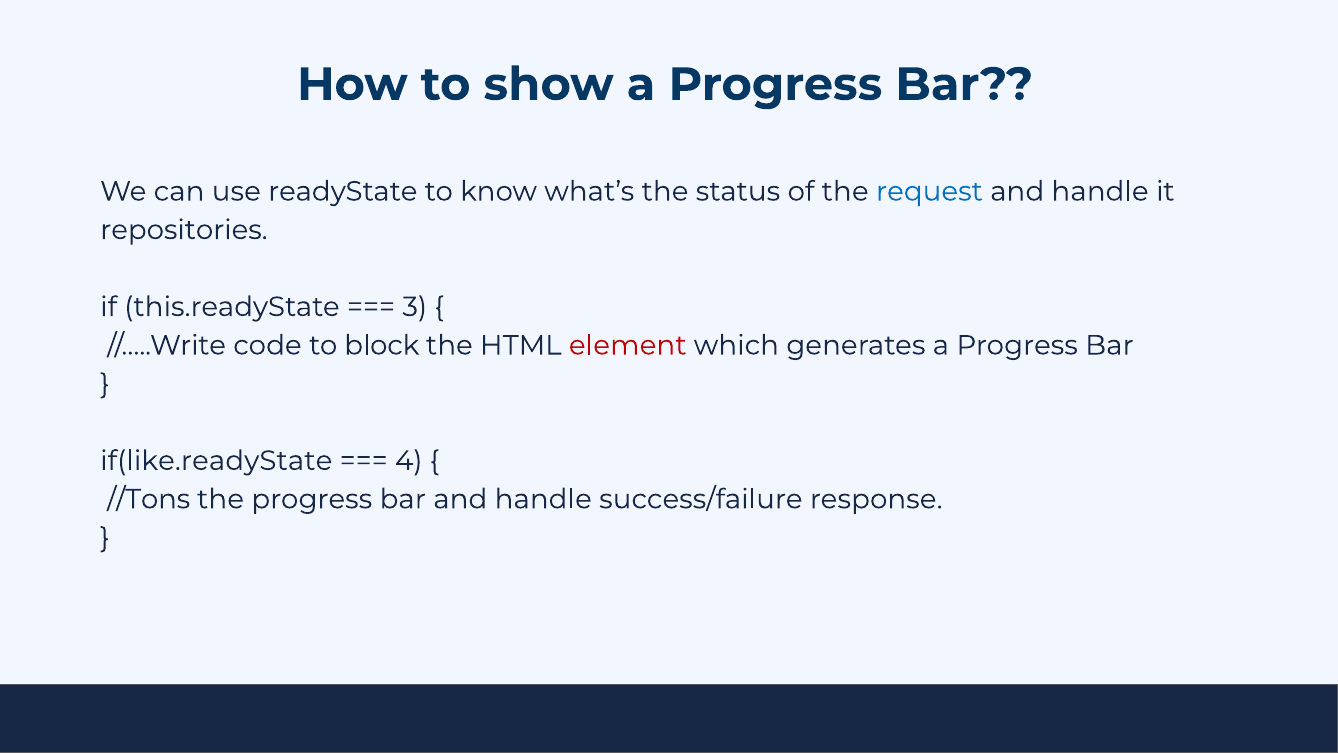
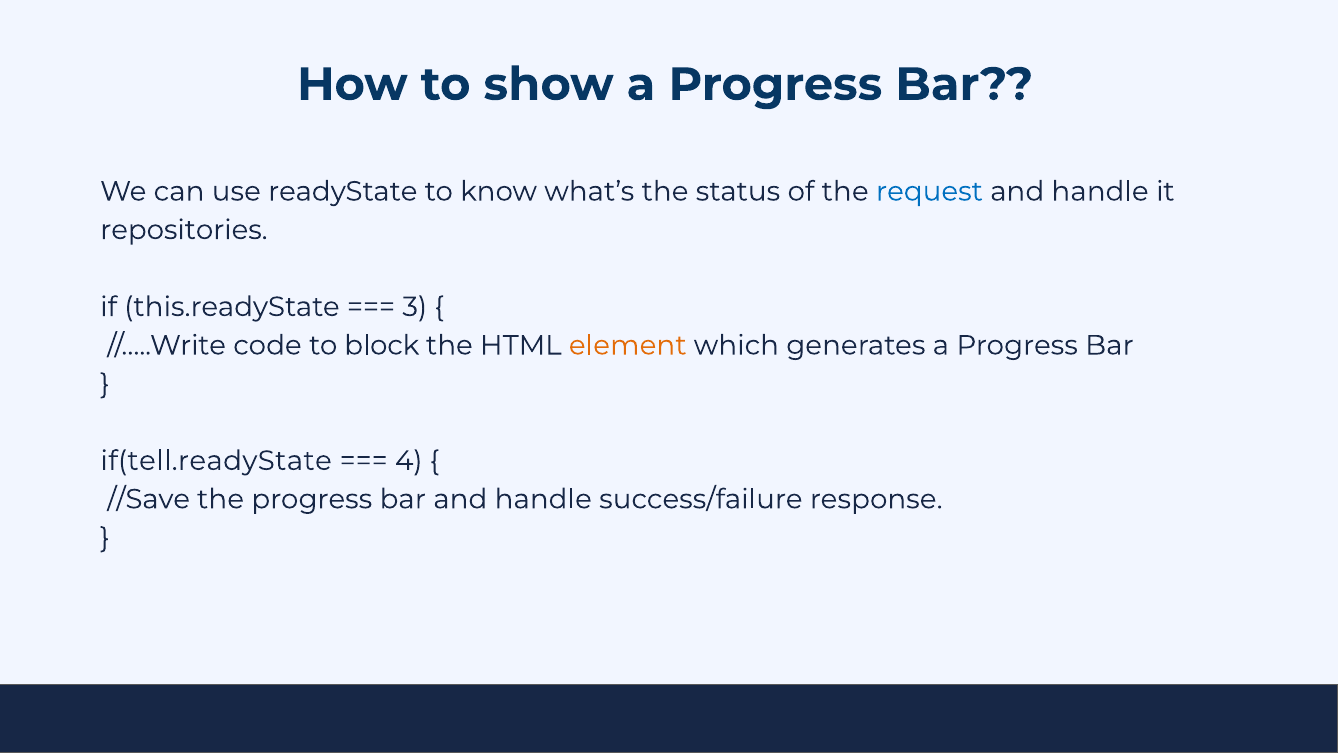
element colour: red -> orange (628, 345)
if(like.readyState: if(like.readyState -> if(tell.readyState (216, 461)
//Tons: //Tons -> //Save (149, 499)
